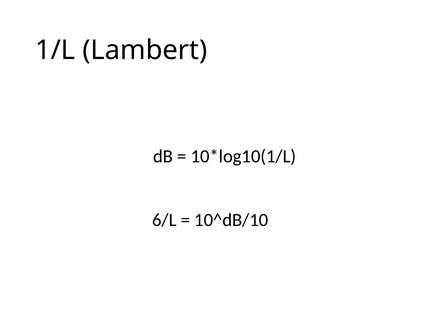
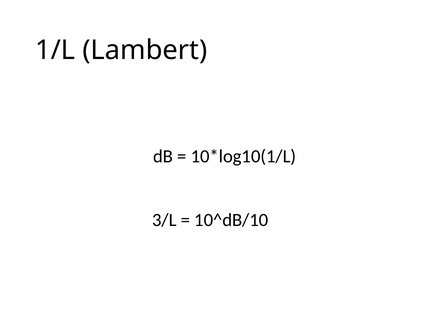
6/L: 6/L -> 3/L (164, 220)
